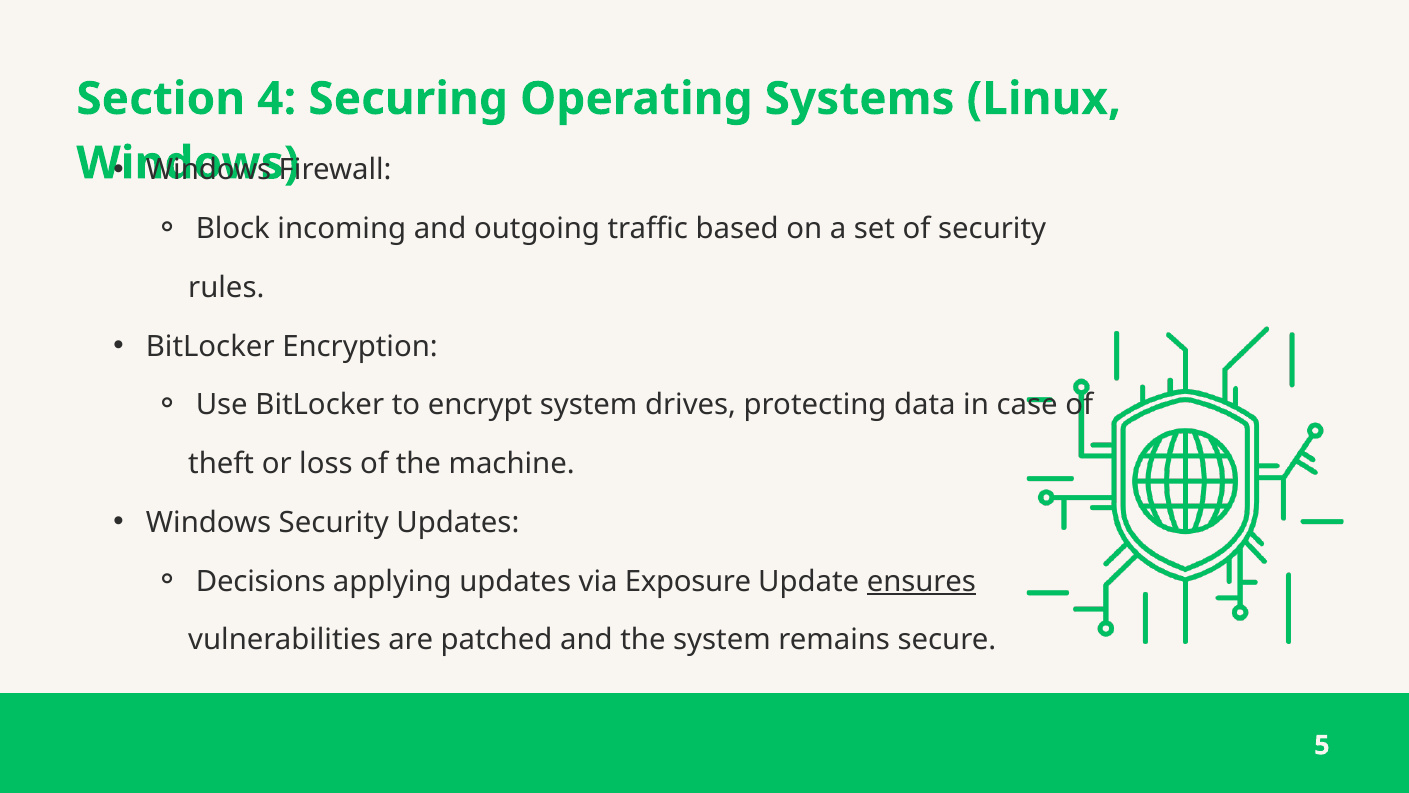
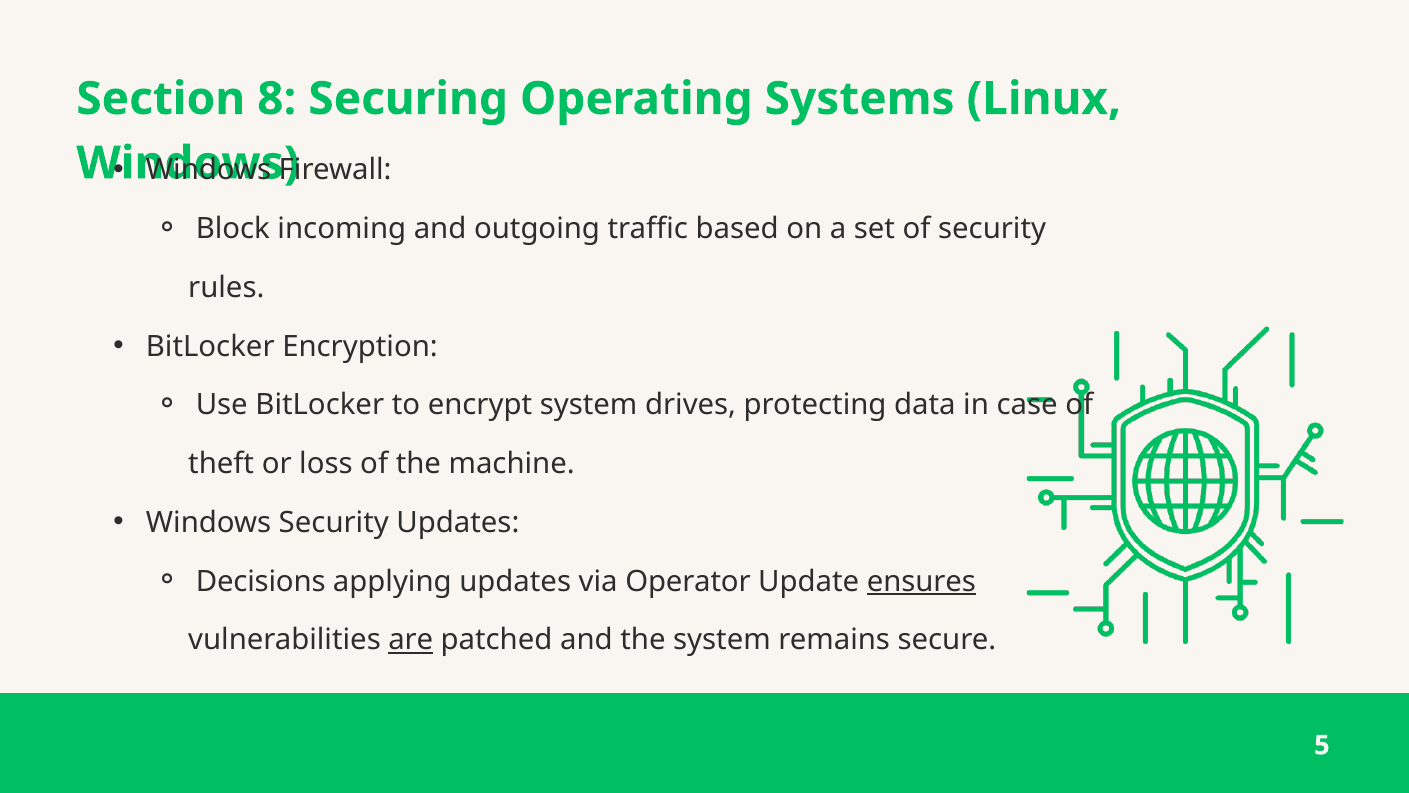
4: 4 -> 8 (277, 99)
Exposure: Exposure -> Operator (688, 581)
are underline: none -> present (411, 640)
